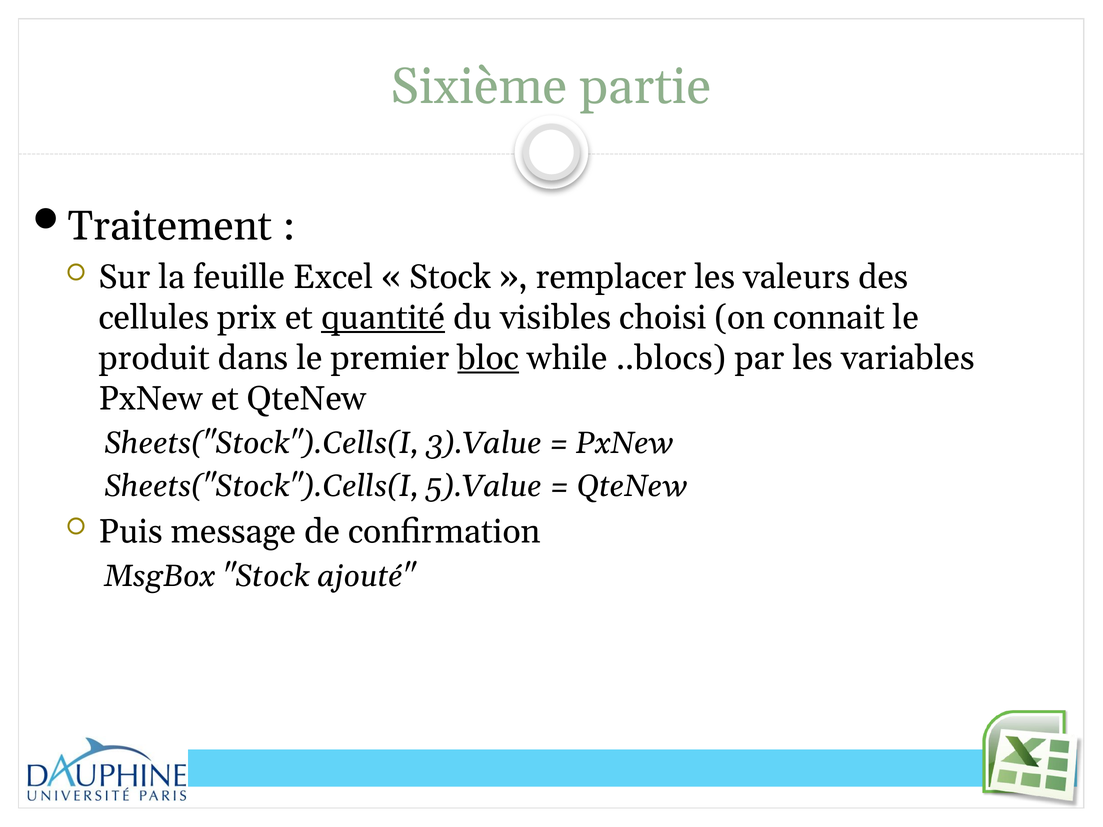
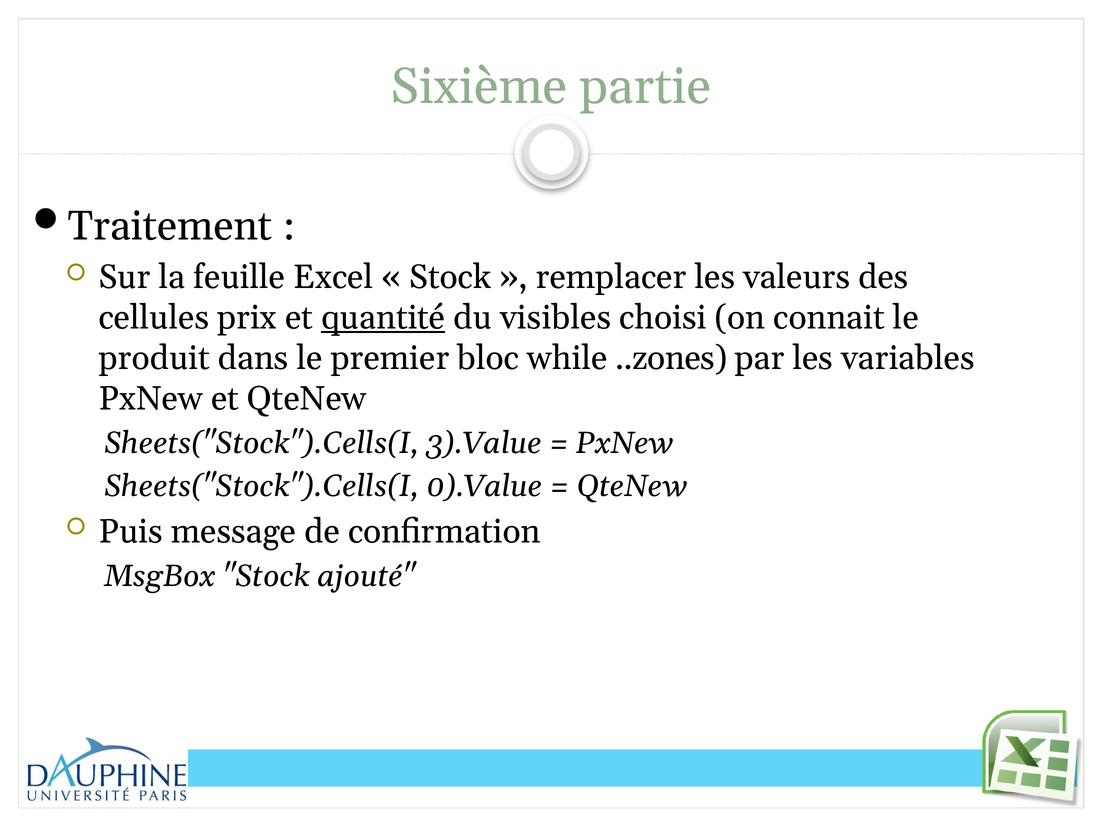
bloc underline: present -> none (488, 358)
..blocs: ..blocs -> ..zones (671, 358)
5).Value: 5).Value -> 0).Value (484, 486)
